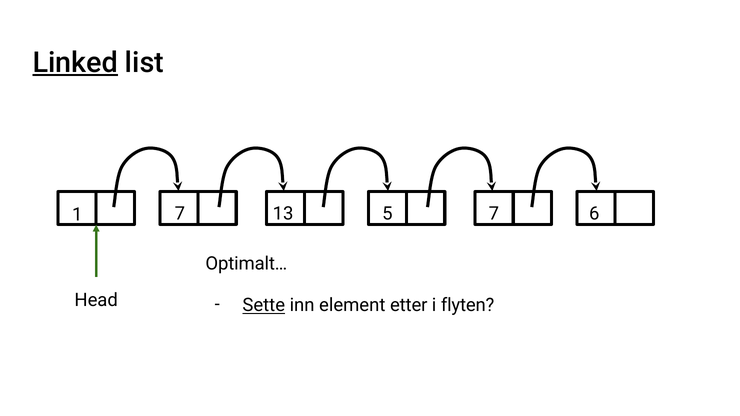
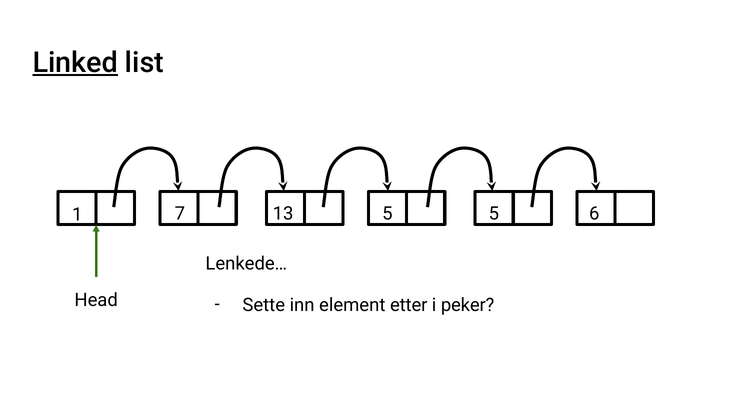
5 7: 7 -> 5 (494, 214)
Optimalt…: Optimalt… -> Lenkede… (246, 264)
Sette underline: present -> none (264, 306)
flyten: flyten -> peker (468, 306)
